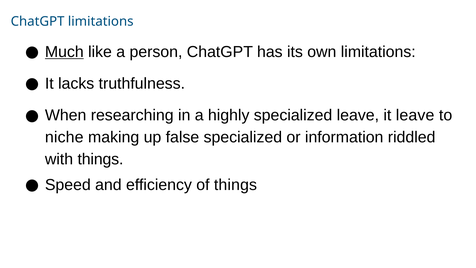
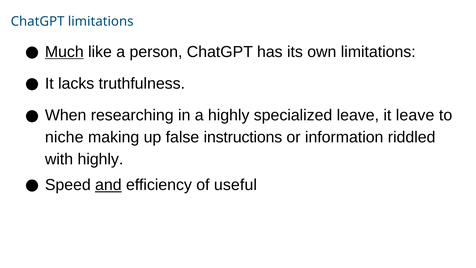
false specialized: specialized -> instructions (243, 137)
with things: things -> highly (100, 159)
and underline: none -> present (108, 185)
of things: things -> useful (235, 185)
